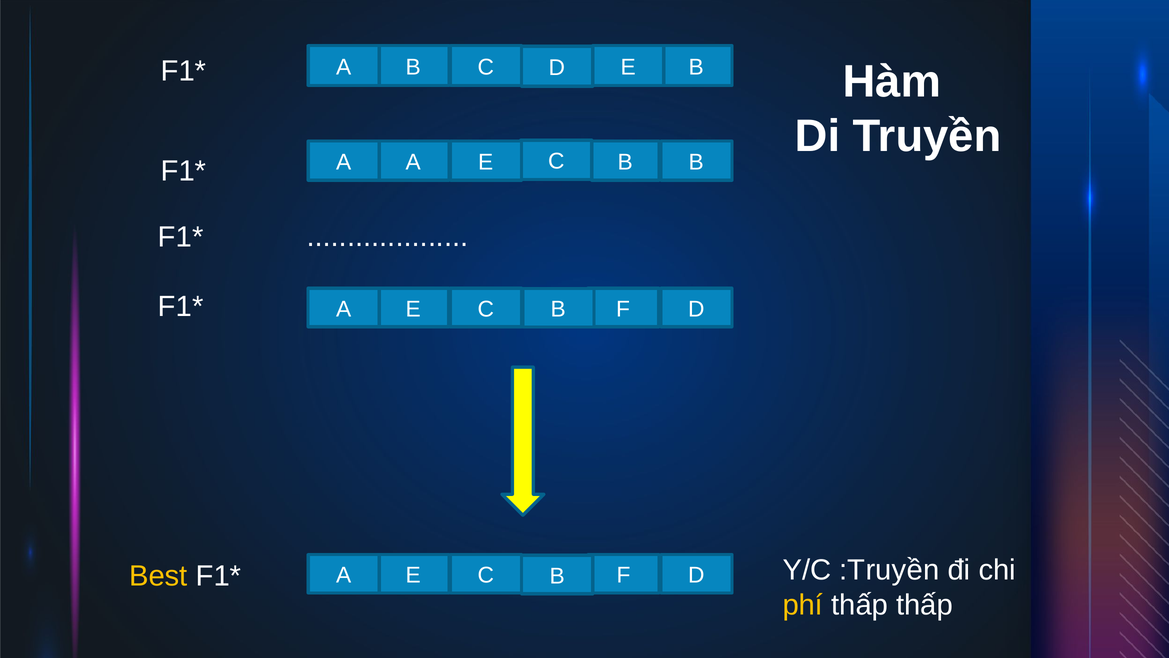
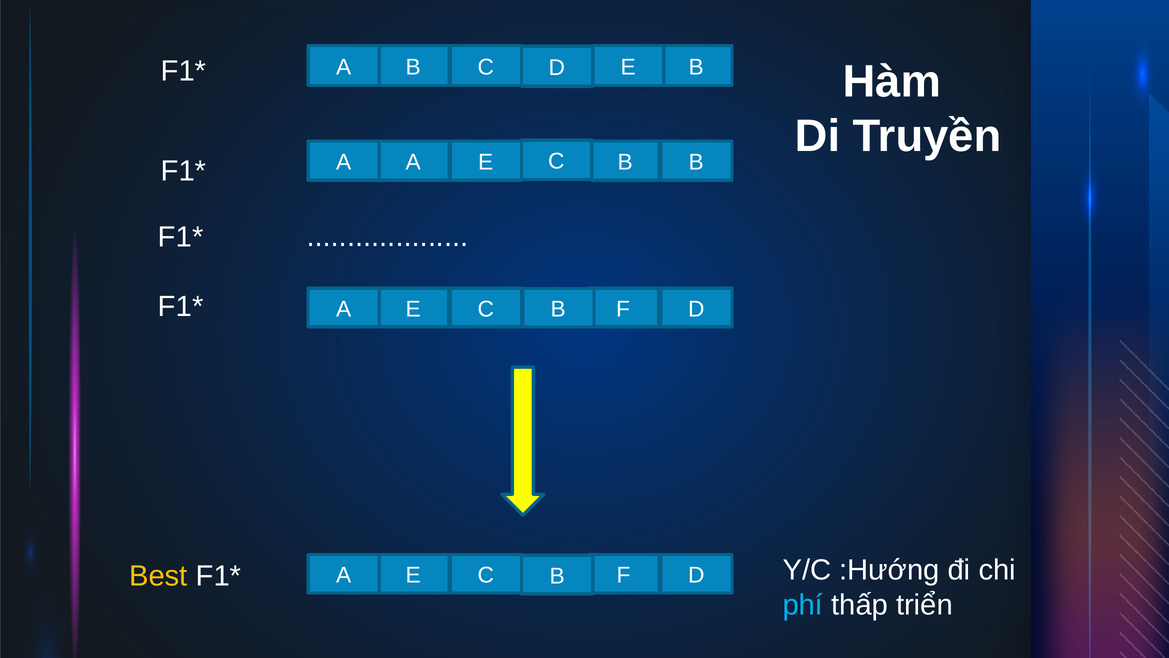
:Truyền: :Truyền -> :Hướng (889, 570)
phí colour: yellow -> light blue (803, 605)
thấp thấp: thấp -> triển (924, 605)
